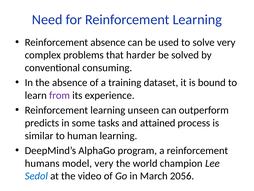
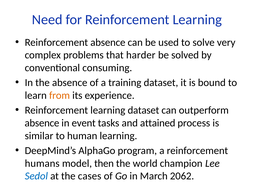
from colour: purple -> orange (60, 95)
learning unseen: unseen -> dataset (143, 110)
predicts: predicts -> absence (42, 123)
some: some -> event (84, 123)
model very: very -> then (104, 163)
video: video -> cases (90, 176)
2056: 2056 -> 2062 (182, 176)
